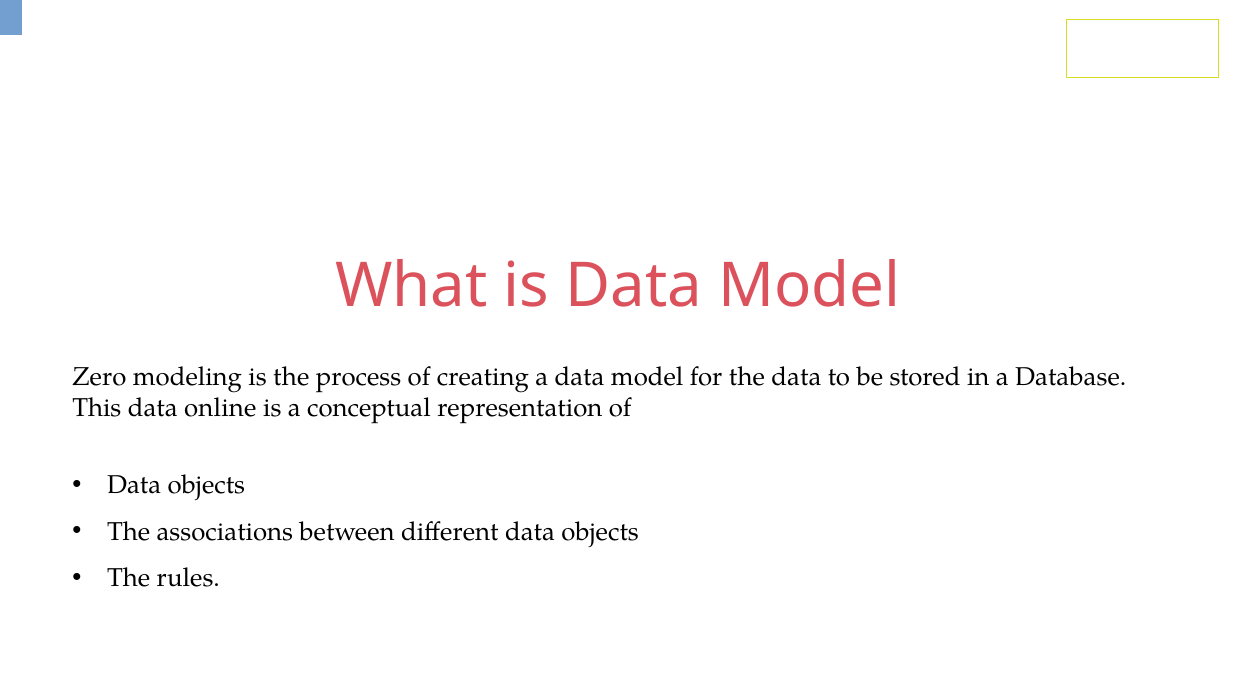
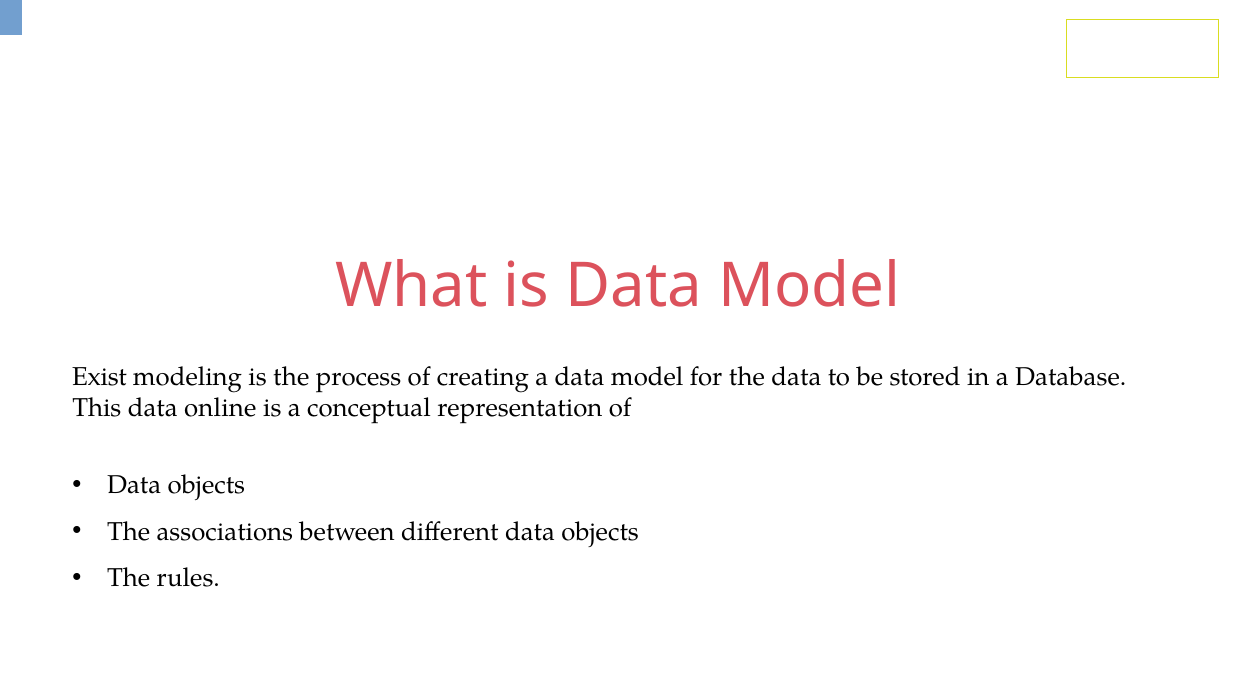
Zero: Zero -> Exist (100, 377)
